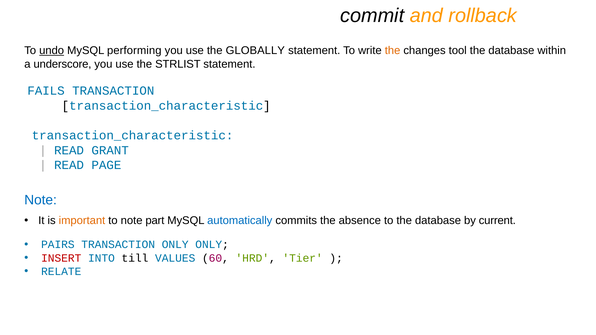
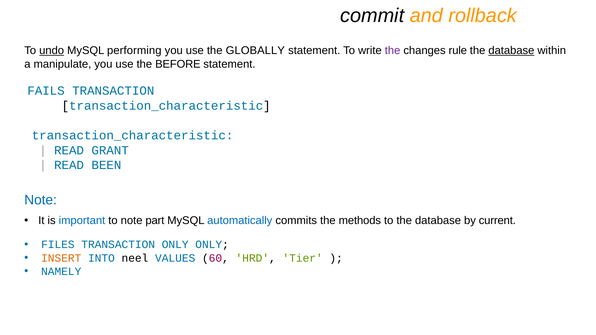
the colour: orange -> purple (393, 51)
tool: tool -> rule (458, 51)
database underline: none -> present (511, 51)
underscore: underscore -> manipulate (62, 64)
STRLIST: STRLIST -> BEFORE (178, 64)
PAGE: PAGE -> BEEN (106, 165)
important colour: orange -> blue (82, 221)
absence: absence -> methods (360, 221)
PAIRS: PAIRS -> FILES (58, 245)
INSERT colour: red -> orange (61, 258)
till: till -> neel (135, 258)
RELATE: RELATE -> NAMELY (61, 272)
